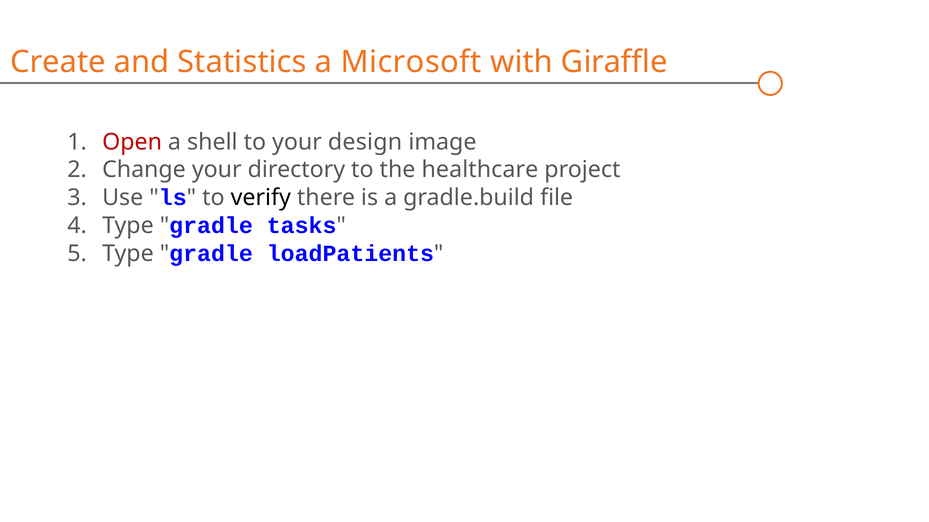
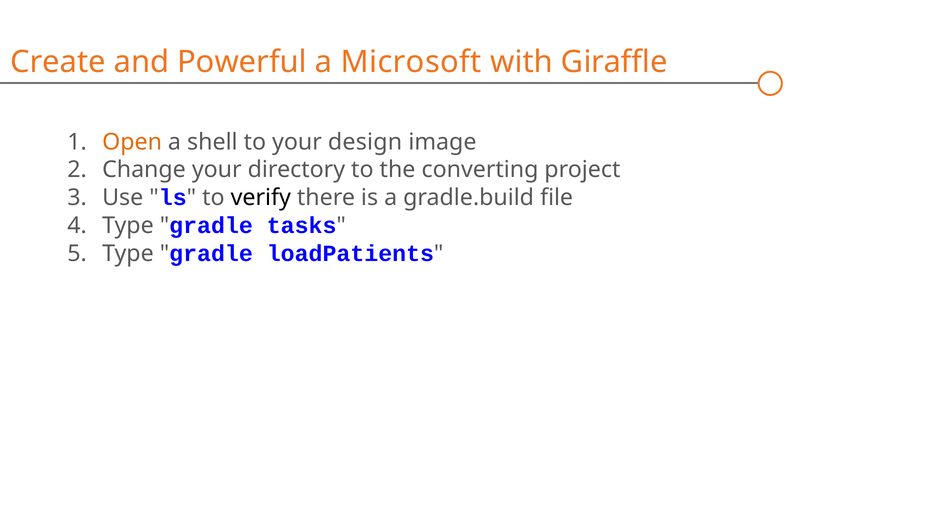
Statistics: Statistics -> Powerful (242, 62)
Open colour: red -> orange (132, 142)
healthcare: healthcare -> converting (480, 170)
